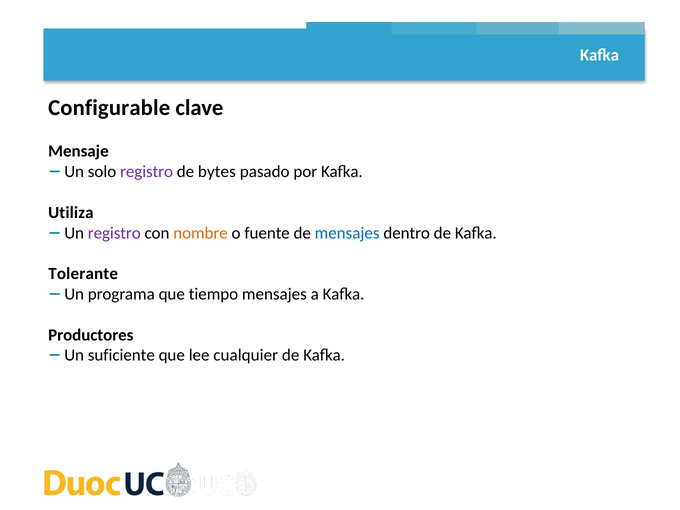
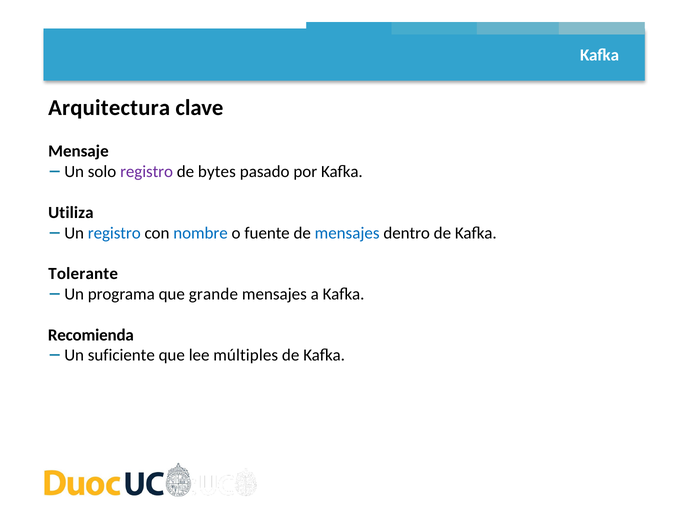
Configurable: Configurable -> Arquitectura (109, 108)
registro colour: purple -> blue (114, 233)
nombre colour: orange -> blue (201, 233)
tiempo: tiempo -> grande (213, 294)
Productores: Productores -> Recomienda (91, 335)
cualquier: cualquier -> múltiples (246, 355)
